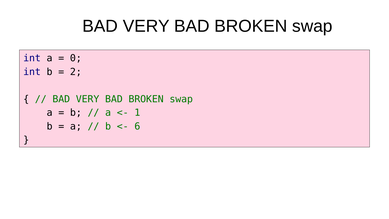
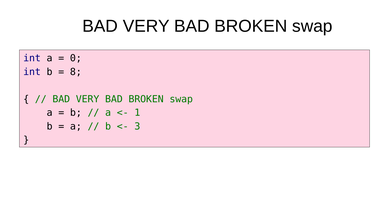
2: 2 -> 8 (76, 72)
6: 6 -> 3 (137, 126)
